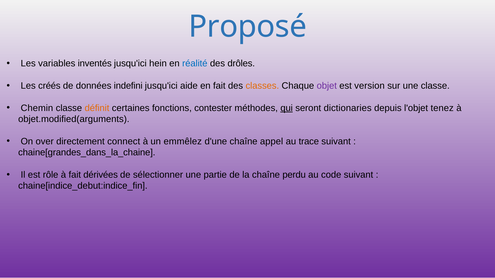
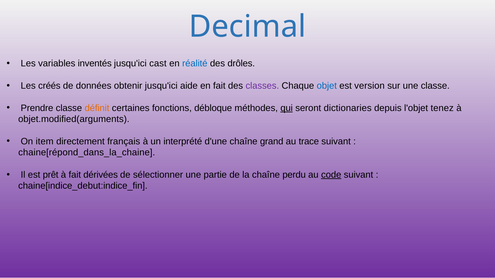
Proposé: Proposé -> Decimal (248, 27)
hein: hein -> cast (158, 64)
indefini: indefini -> obtenir (128, 86)
classes colour: orange -> purple (262, 86)
objet colour: purple -> blue (327, 86)
Chemin: Chemin -> Prendre (37, 108)
contester: contester -> débloque (213, 108)
over: over -> item (45, 142)
connect: connect -> français (124, 142)
emmêlez: emmêlez -> interprété (183, 142)
appel: appel -> grand (272, 142)
chaine[grandes_dans_la_chaine: chaine[grandes_dans_la_chaine -> chaine[répond_dans_la_chaine (87, 153)
rôle: rôle -> prêt (51, 175)
code underline: none -> present (331, 175)
